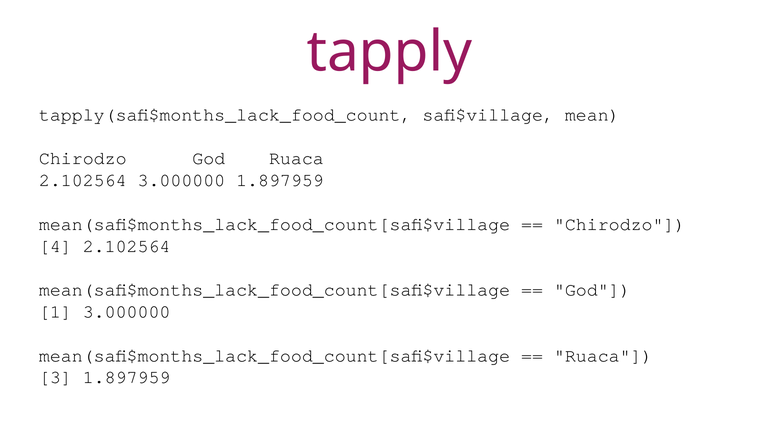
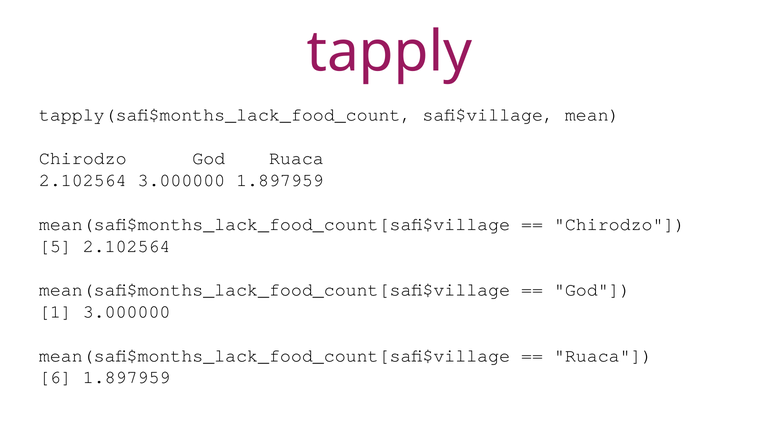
4: 4 -> 5 (55, 246)
3: 3 -> 6 (55, 378)
